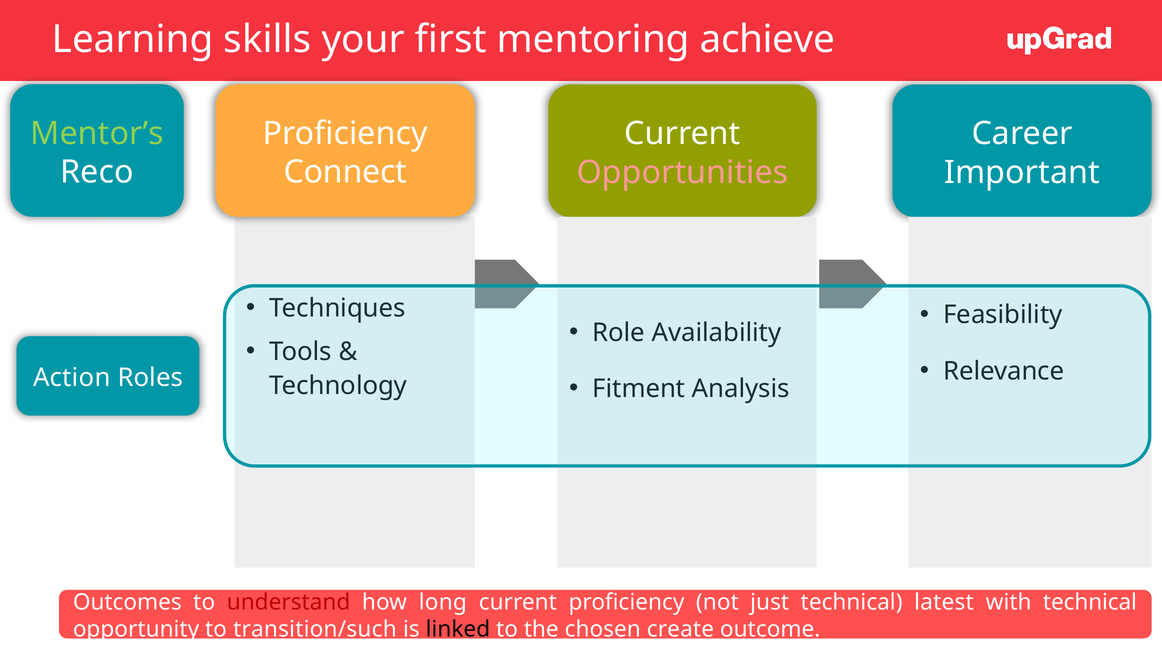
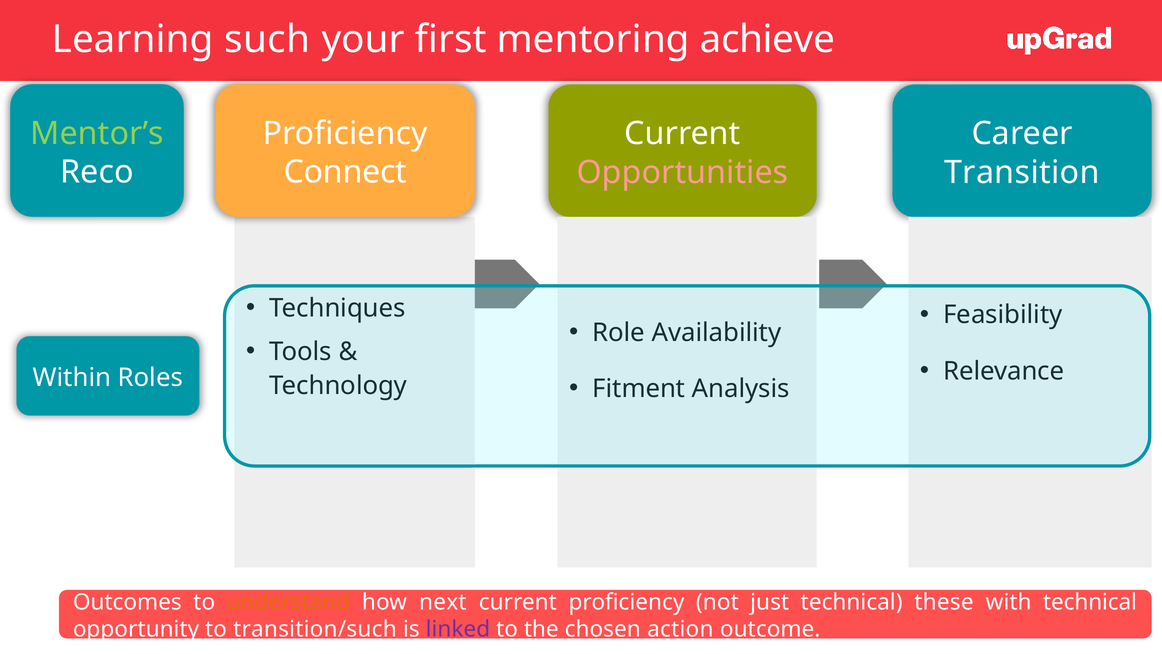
skills: skills -> such (267, 40)
Important: Important -> Transition (1022, 172)
Action: Action -> Within (72, 377)
understand colour: red -> orange (289, 602)
long: long -> next (443, 602)
latest: latest -> these (944, 602)
linked colour: black -> purple (458, 629)
create: create -> action (680, 629)
